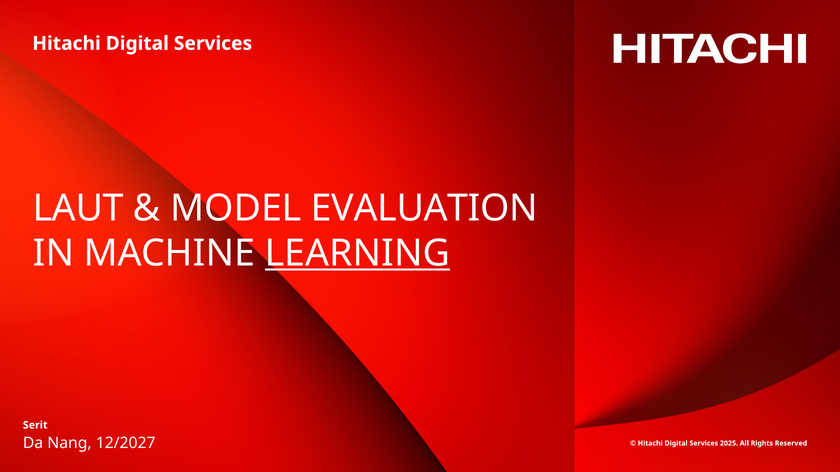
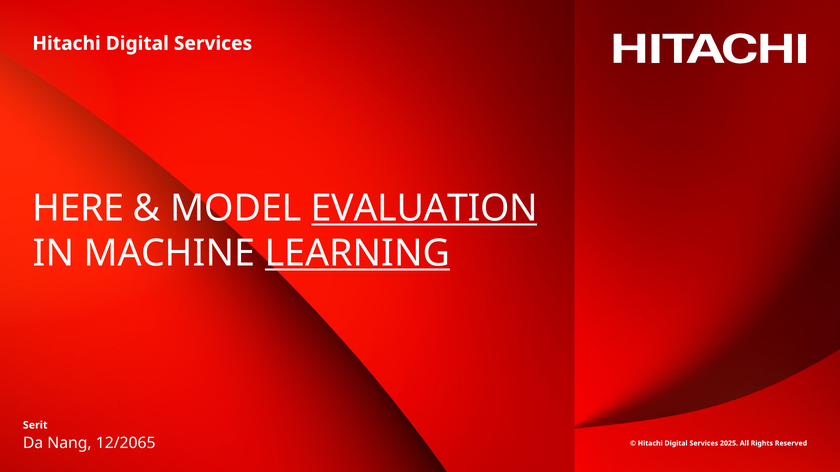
LAUT: LAUT -> HERE (78, 208)
EVALUATION underline: none -> present (424, 208)
12/2027: 12/2027 -> 12/2065 (126, 444)
